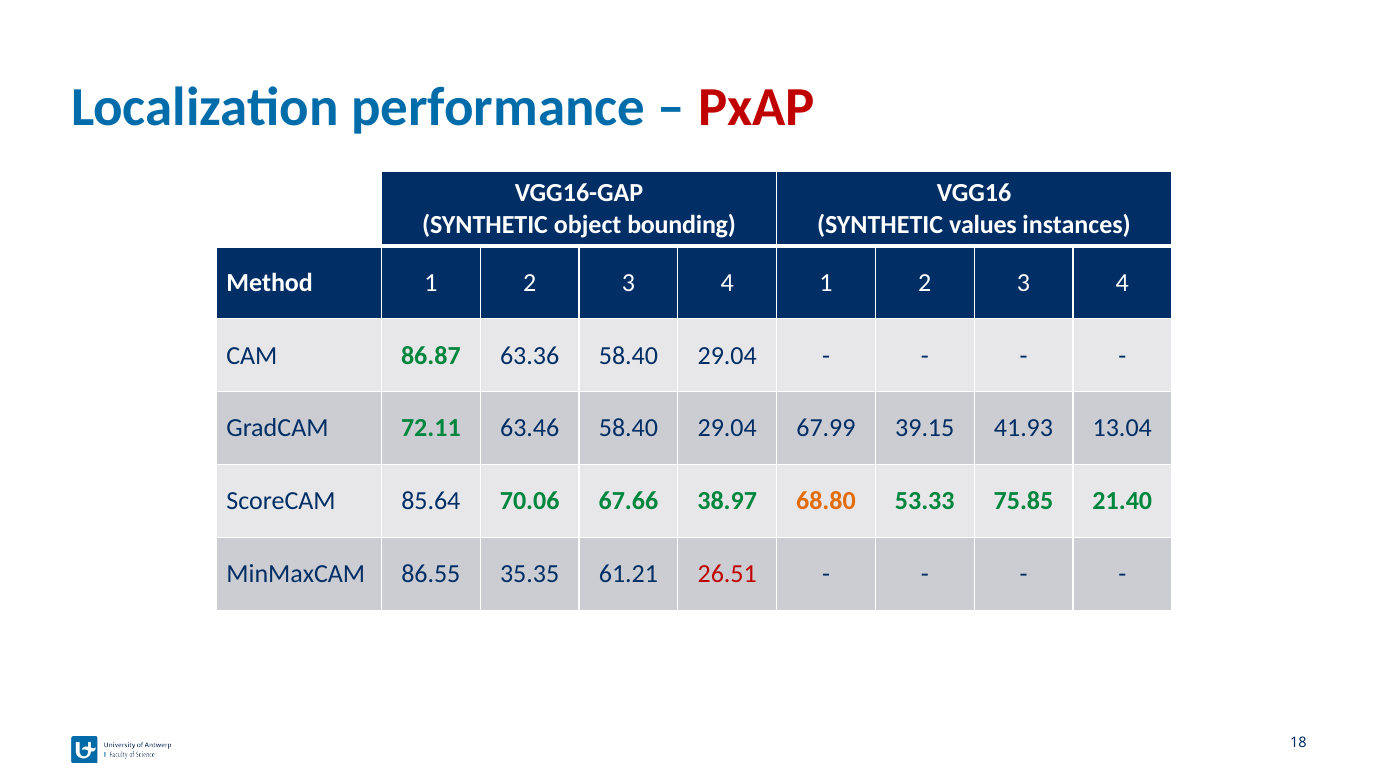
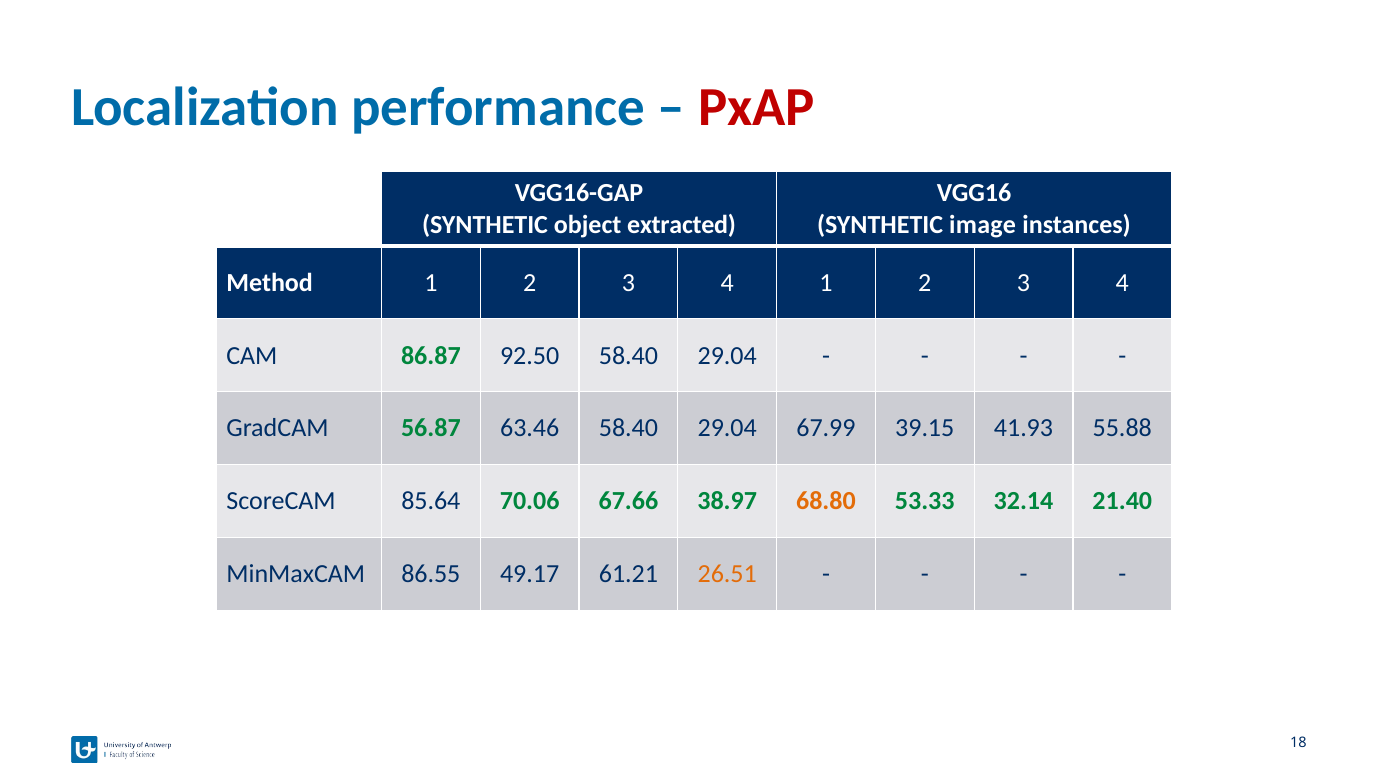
bounding: bounding -> extracted (682, 225)
values: values -> image (983, 225)
63.36: 63.36 -> 92.50 (530, 355)
72.11: 72.11 -> 56.87 (431, 428)
13.04: 13.04 -> 55.88 (1122, 428)
75.85: 75.85 -> 32.14 (1024, 501)
35.35: 35.35 -> 49.17 (530, 574)
26.51 colour: red -> orange (727, 574)
